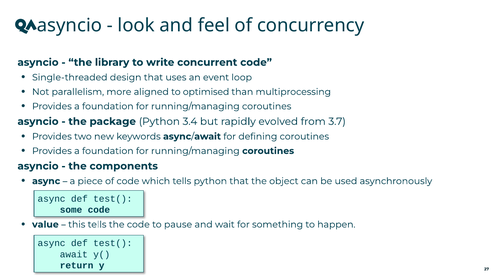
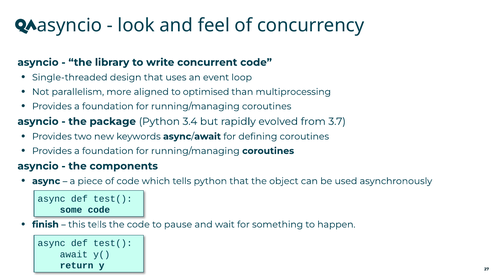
value: value -> finish (45, 225)
